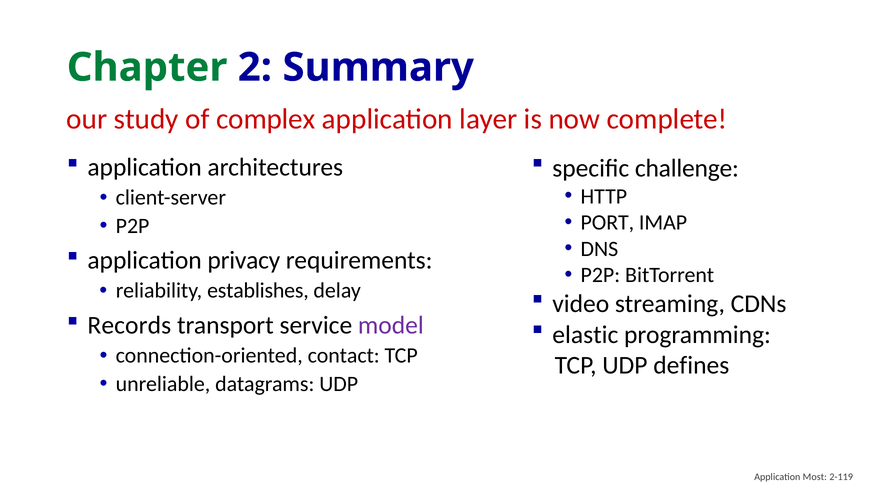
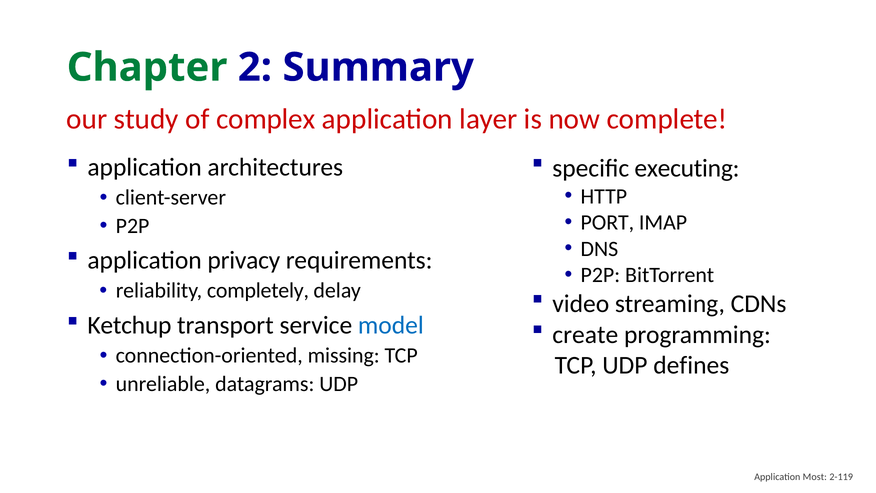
challenge: challenge -> executing (687, 168)
establishes: establishes -> completely (258, 291)
Records: Records -> Ketchup (129, 325)
model colour: purple -> blue (391, 325)
elastic: elastic -> create (585, 334)
contact: contact -> missing (344, 355)
